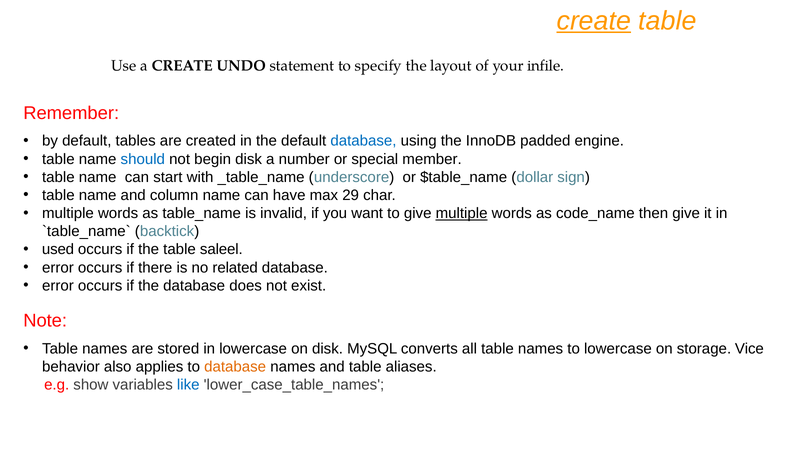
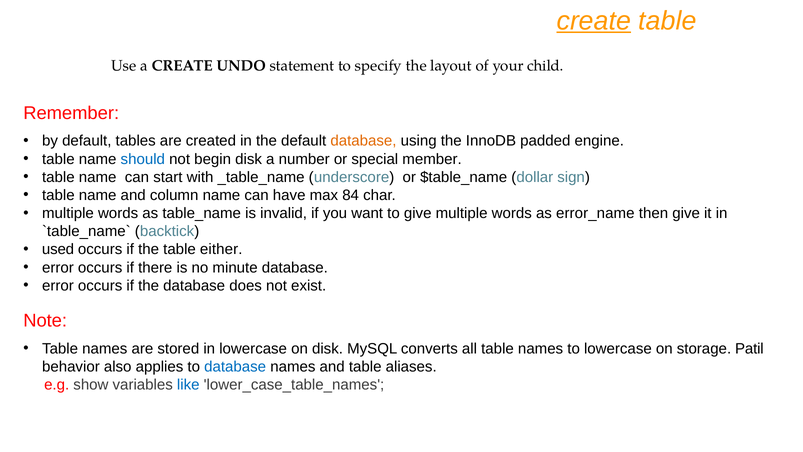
infile: infile -> child (546, 66)
database colour: blue -> orange (363, 141)
29: 29 -> 84 (351, 195)
multiple underline: present -> none (462, 213)
code_name: code_name -> error_name (595, 213)
saleel: saleel -> either (221, 249)
related: related -> minute (235, 267)
Vice: Vice -> Patil (749, 349)
database colour: orange -> blue (235, 367)
